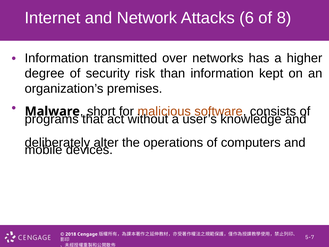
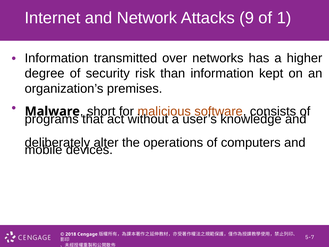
6: 6 -> 9 (247, 18)
8: 8 -> 1 (284, 18)
